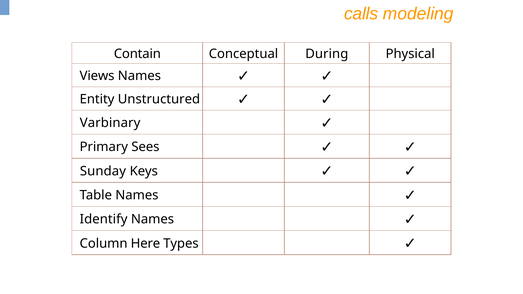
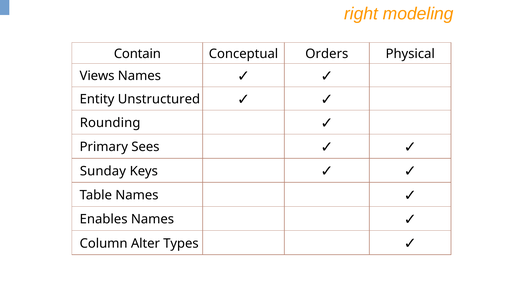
calls: calls -> right (361, 14)
During: During -> Orders (327, 54)
Varbinary: Varbinary -> Rounding (110, 123)
Identify: Identify -> Enables (104, 219)
Here: Here -> Alter (145, 244)
